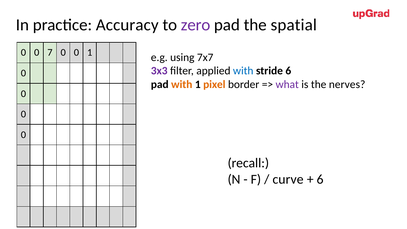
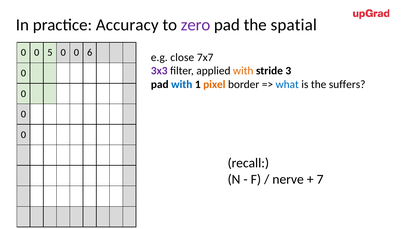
7: 7 -> 5 (50, 53)
0 1: 1 -> 6 (90, 53)
using: using -> close (182, 57)
with colour: blue -> orange (243, 71)
stride 6: 6 -> 3 (288, 71)
with colour: orange -> blue (182, 84)
what colour: purple -> blue (287, 84)
nerves: nerves -> suffers (347, 84)
curve: curve -> nerve (288, 179)
6: 6 -> 7 (320, 179)
